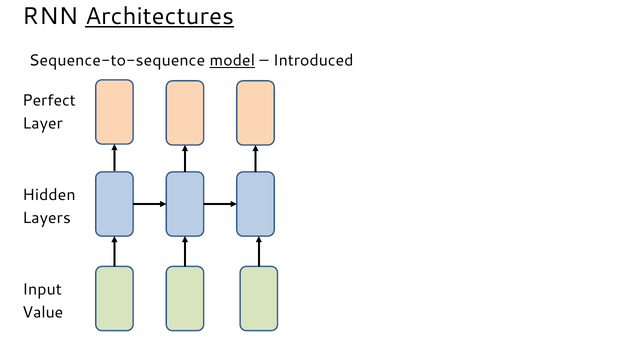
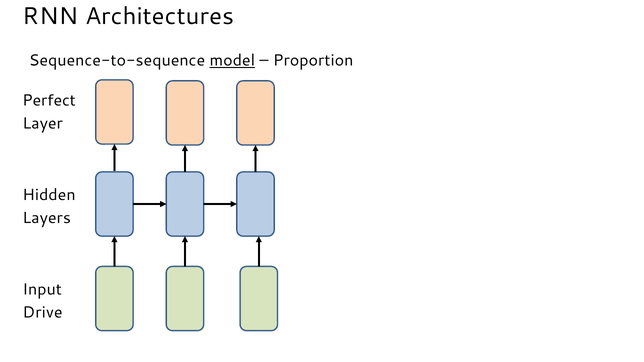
Architectures underline: present -> none (160, 17)
Introduced: Introduced -> Proportion (313, 60)
Value: Value -> Drive (43, 313)
